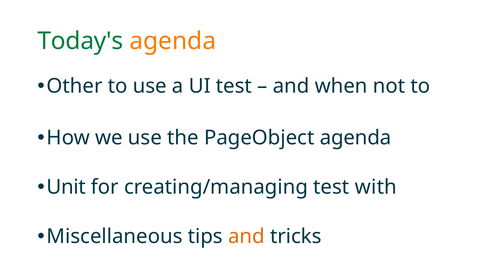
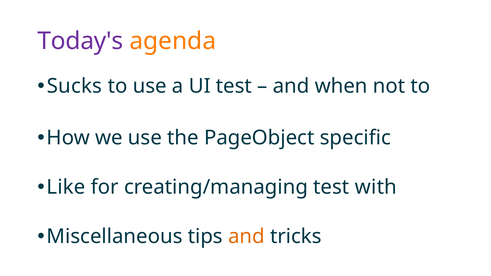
Today's colour: green -> purple (80, 41)
Other: Other -> Sucks (74, 86)
PageObject agenda: agenda -> specific (355, 138)
Unit: Unit -> Like (66, 187)
